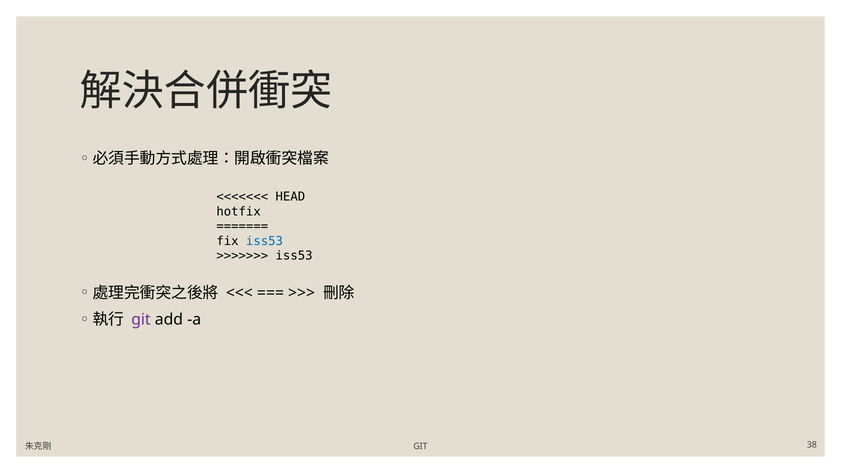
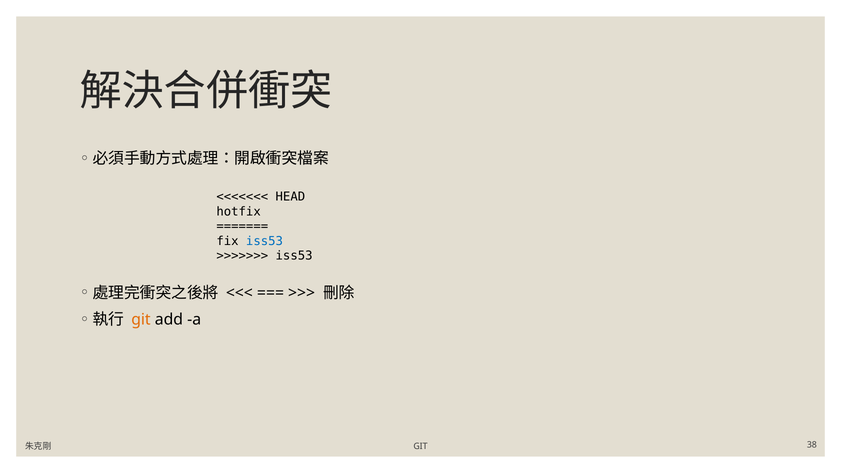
git colour: purple -> orange (141, 320)
